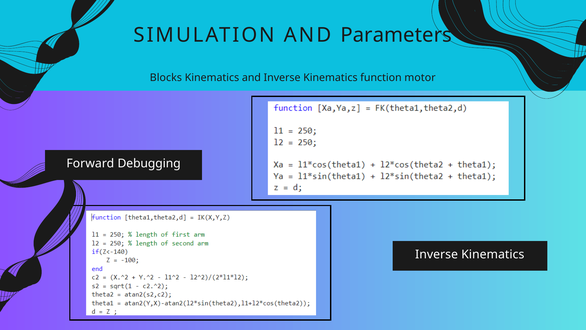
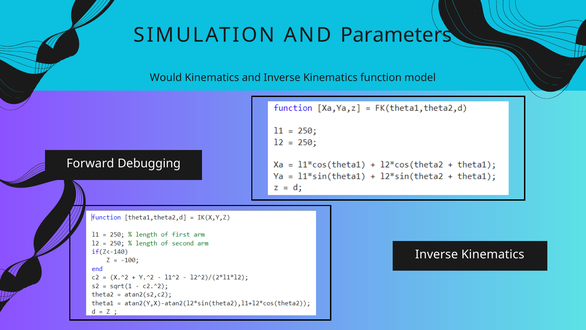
Blocks: Blocks -> Would (166, 78)
motor: motor -> model (420, 78)
